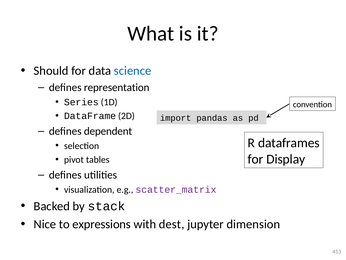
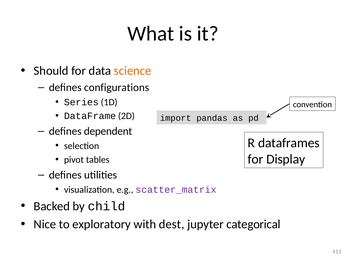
science colour: blue -> orange (133, 71)
representation: representation -> configurations (117, 87)
stack: stack -> child (106, 206)
expressions: expressions -> exploratory (102, 224)
dimension: dimension -> categorical (253, 224)
